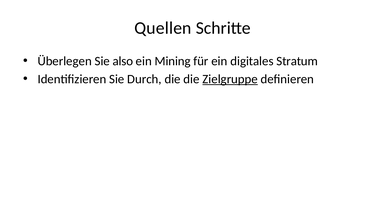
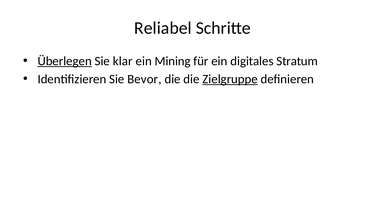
Quellen: Quellen -> Reliabel (163, 28)
Überlegen underline: none -> present (65, 61)
also: also -> klar (123, 61)
Durch: Durch -> Bevor (144, 79)
